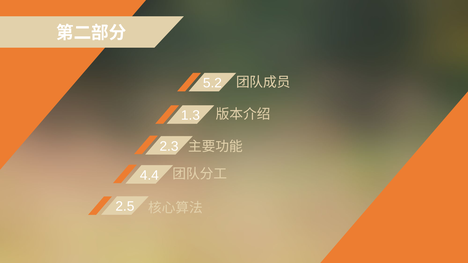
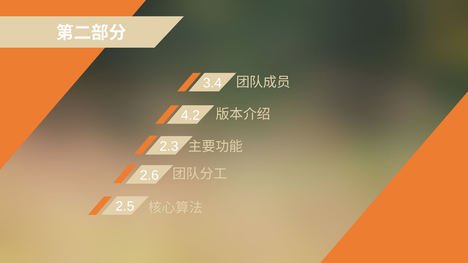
5.2: 5.2 -> 3.4 (212, 83)
1.3: 1.3 -> 4.2 (190, 116)
4.4: 4.4 -> 2.6 (149, 175)
